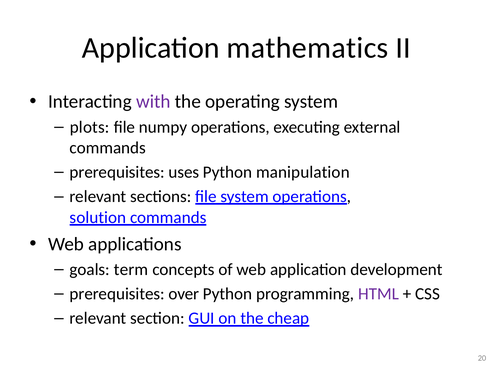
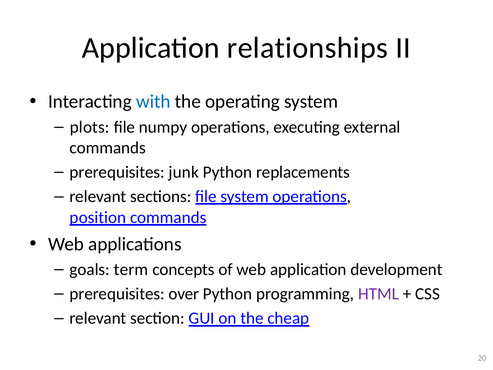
mathematics: mathematics -> relationships (307, 48)
with colour: purple -> blue (153, 102)
uses: uses -> junk (184, 172)
manipulation: manipulation -> replacements (303, 172)
solution: solution -> position (98, 217)
